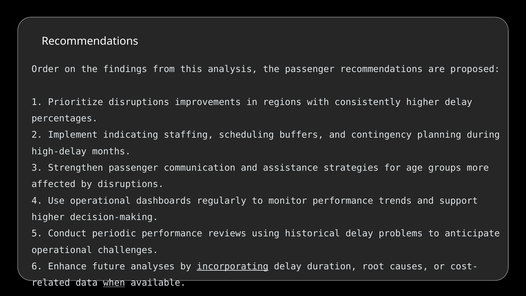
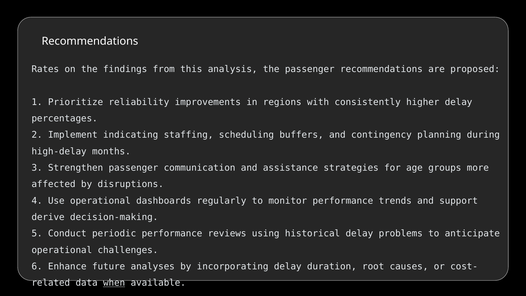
Order: Order -> Rates (45, 69)
Prioritize disruptions: disruptions -> reliability (139, 102)
higher: higher -> derive (48, 217)
incorporating underline: present -> none (233, 266)
